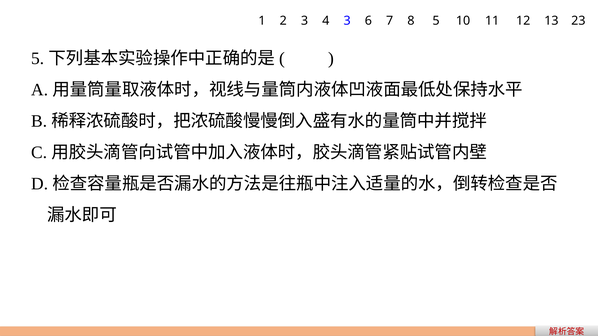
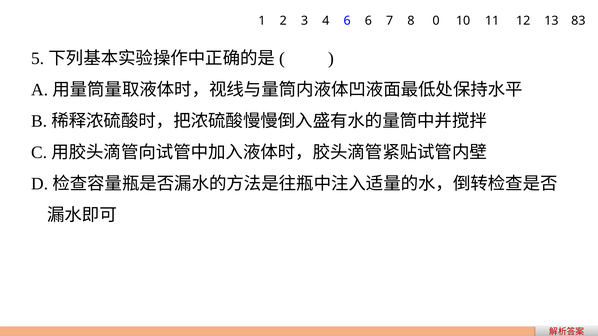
4 3: 3 -> 6 (347, 21)
8 5: 5 -> 0 (436, 21)
23: 23 -> 83 (578, 21)
